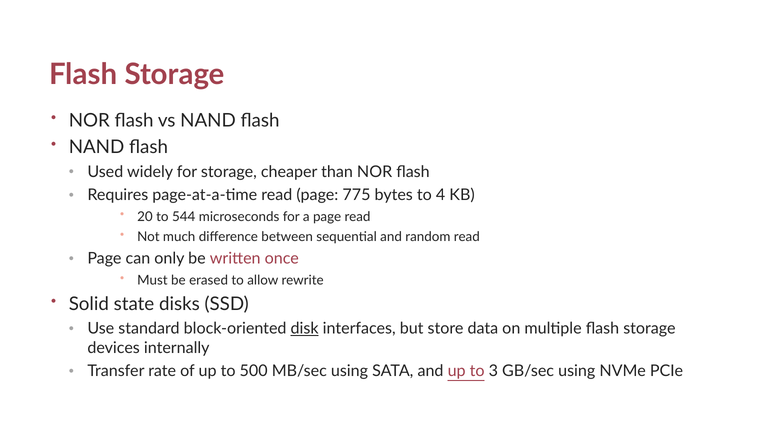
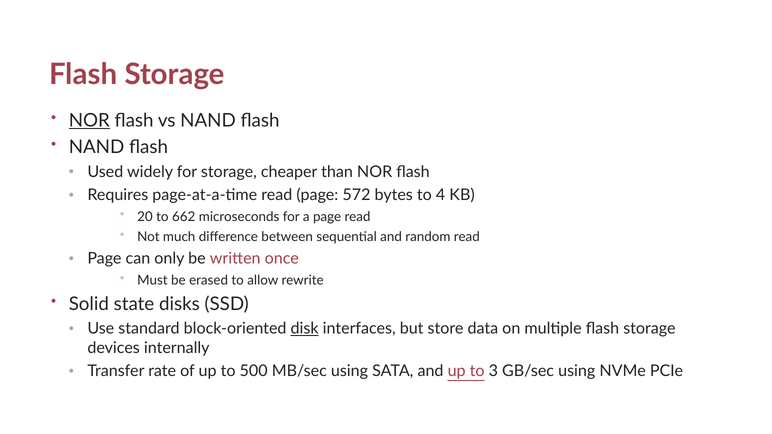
NOR underline: none -> present (89, 121)
775: 775 -> 572 (356, 195)
544: 544 -> 662 (184, 217)
